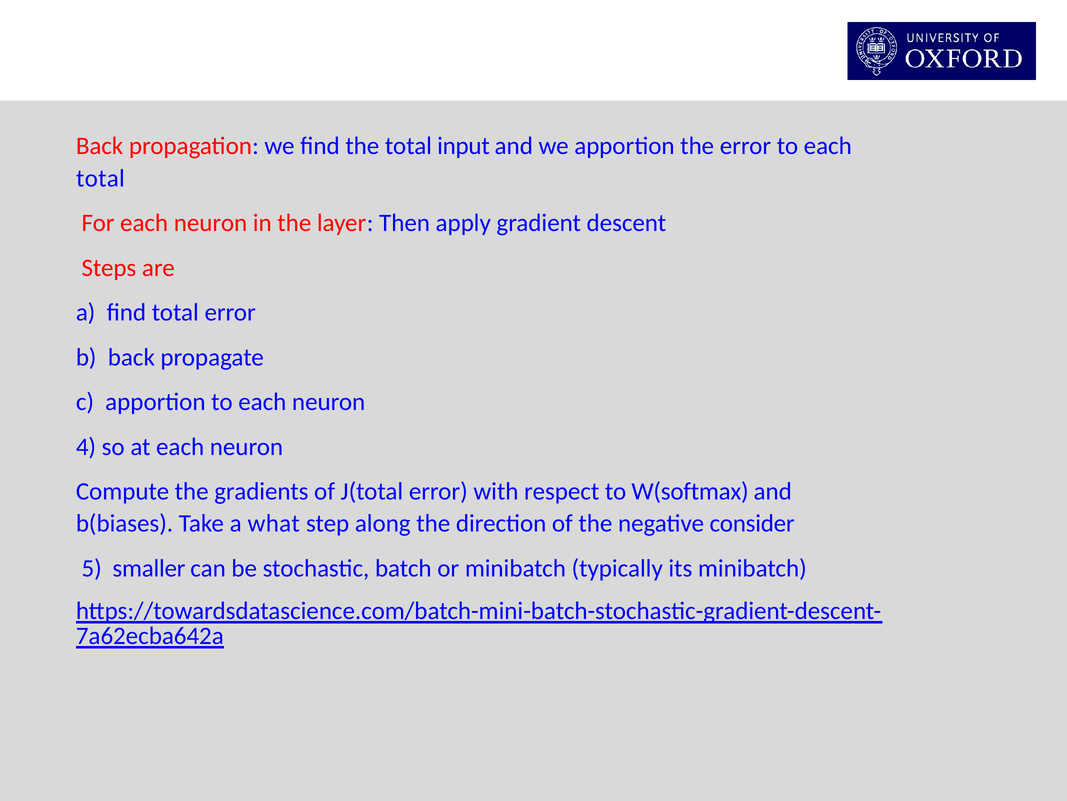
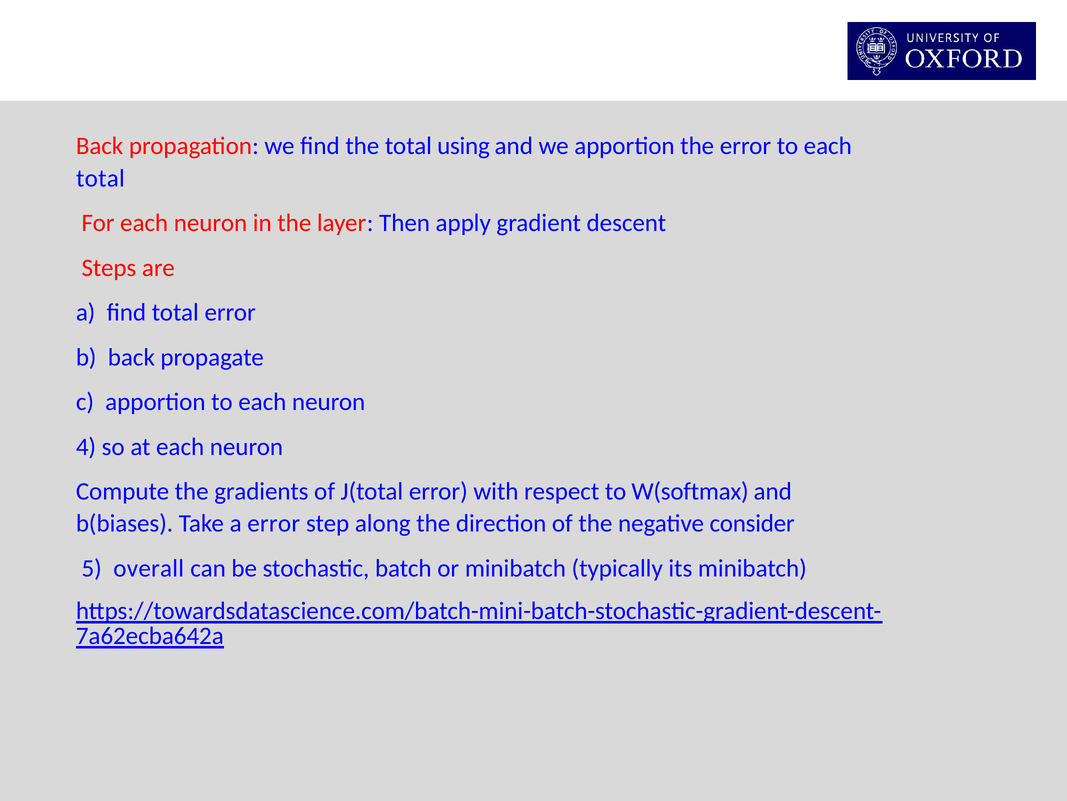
input: input -> using (463, 146)
a what: what -> error (274, 523)
smaller: smaller -> overall (149, 568)
